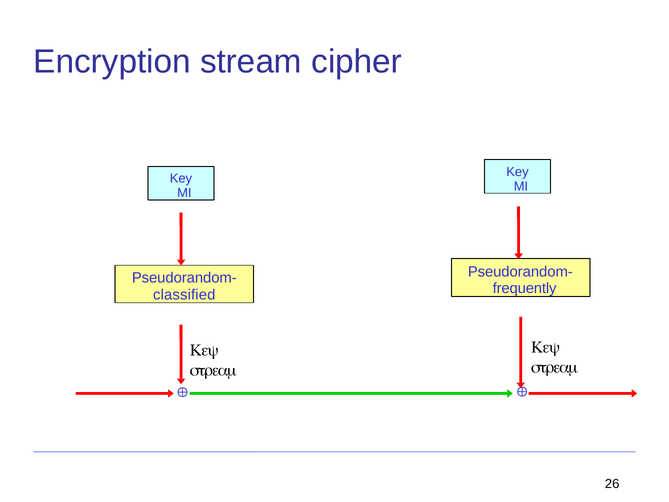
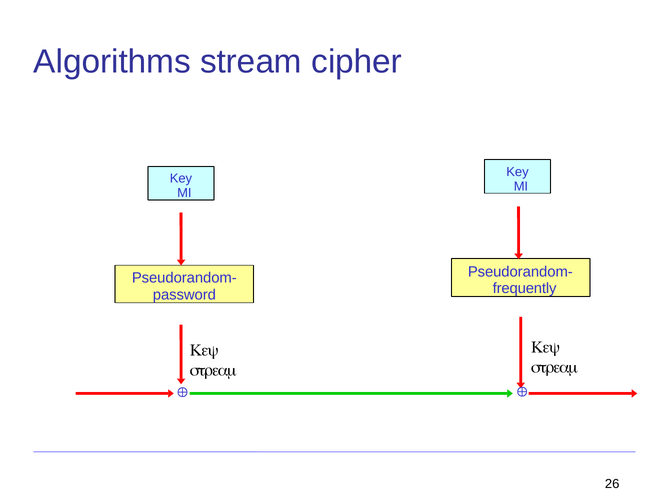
Encryption: Encryption -> Algorithms (112, 62)
classified: classified -> password (184, 295)
